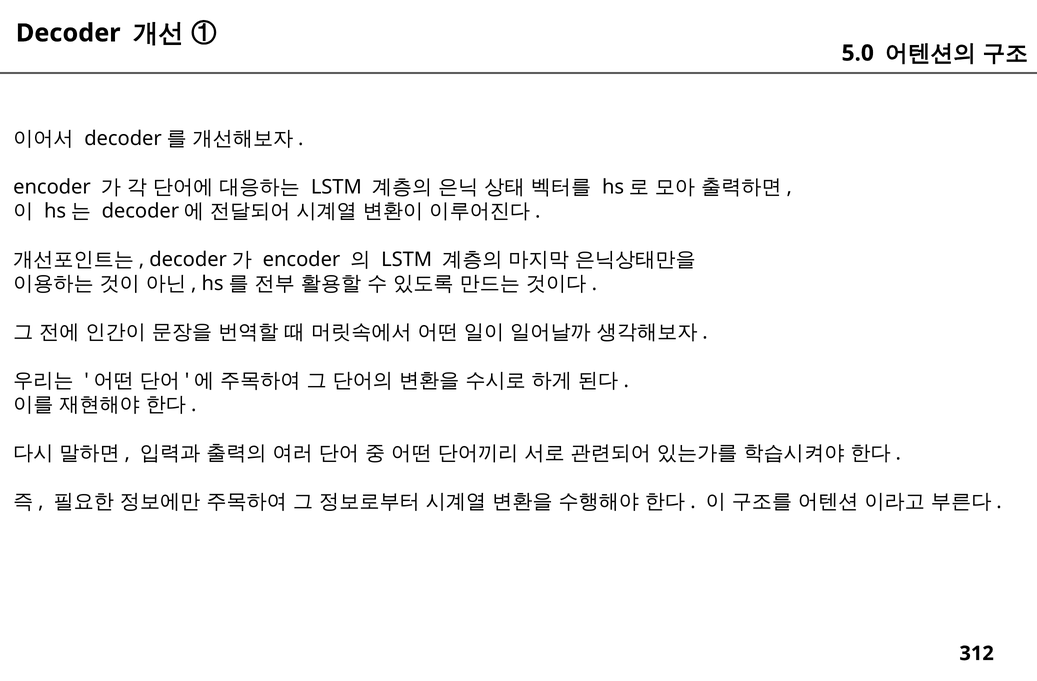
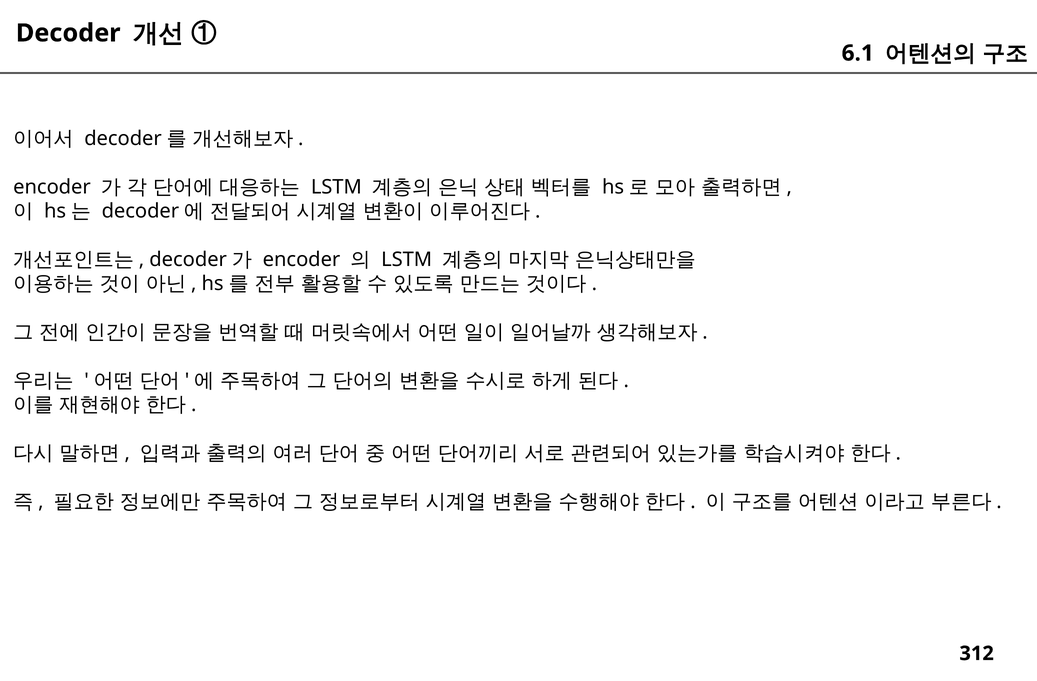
5.0: 5.0 -> 6.1 (858, 53)
